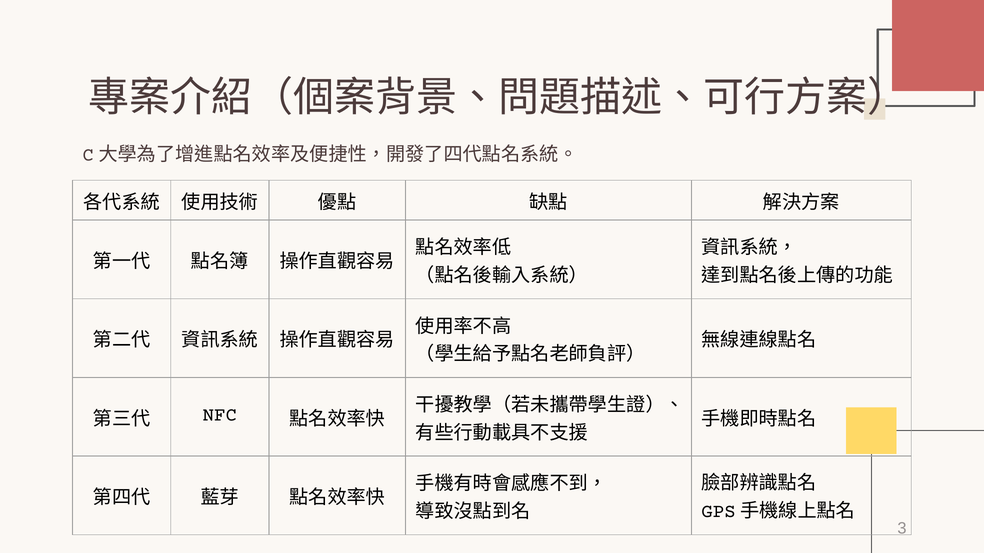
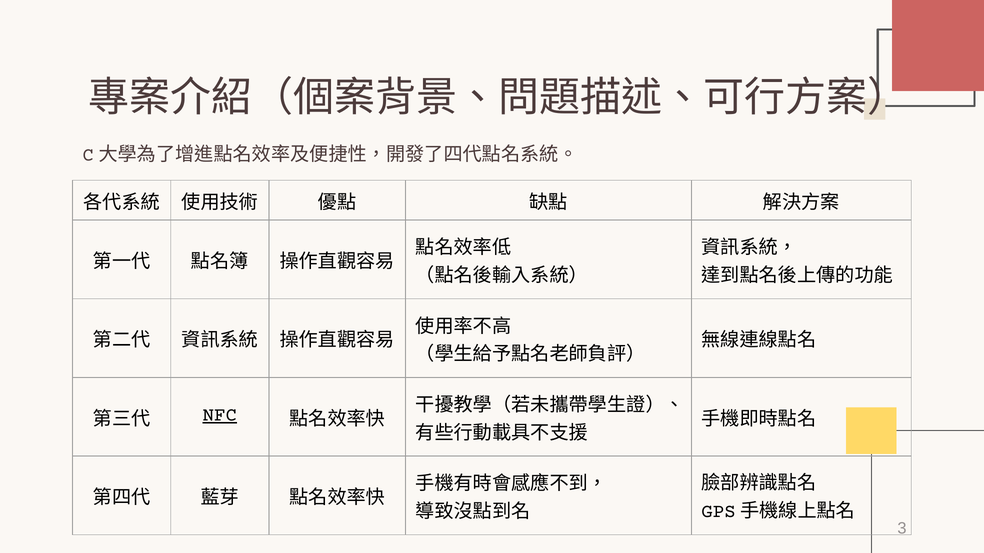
NFC underline: none -> present (220, 415)
